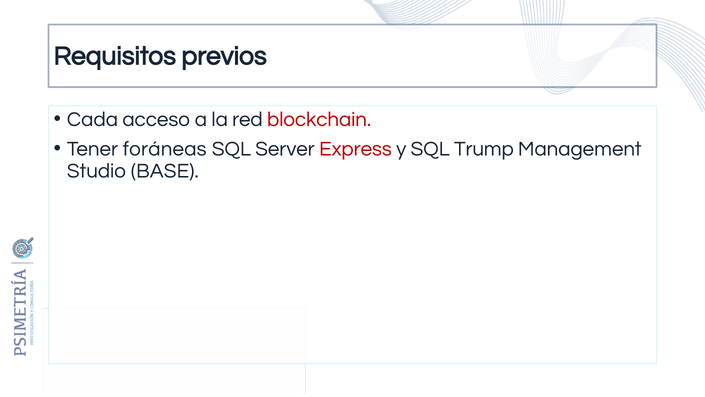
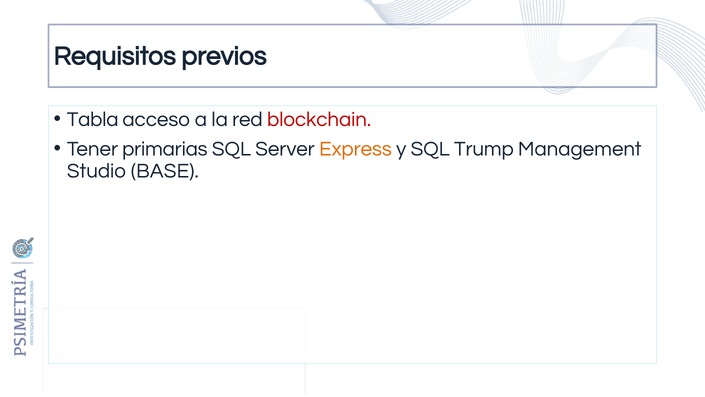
Cada: Cada -> Tabla (93, 119)
foráneas: foráneas -> primarias (165, 149)
Express colour: red -> orange (356, 149)
